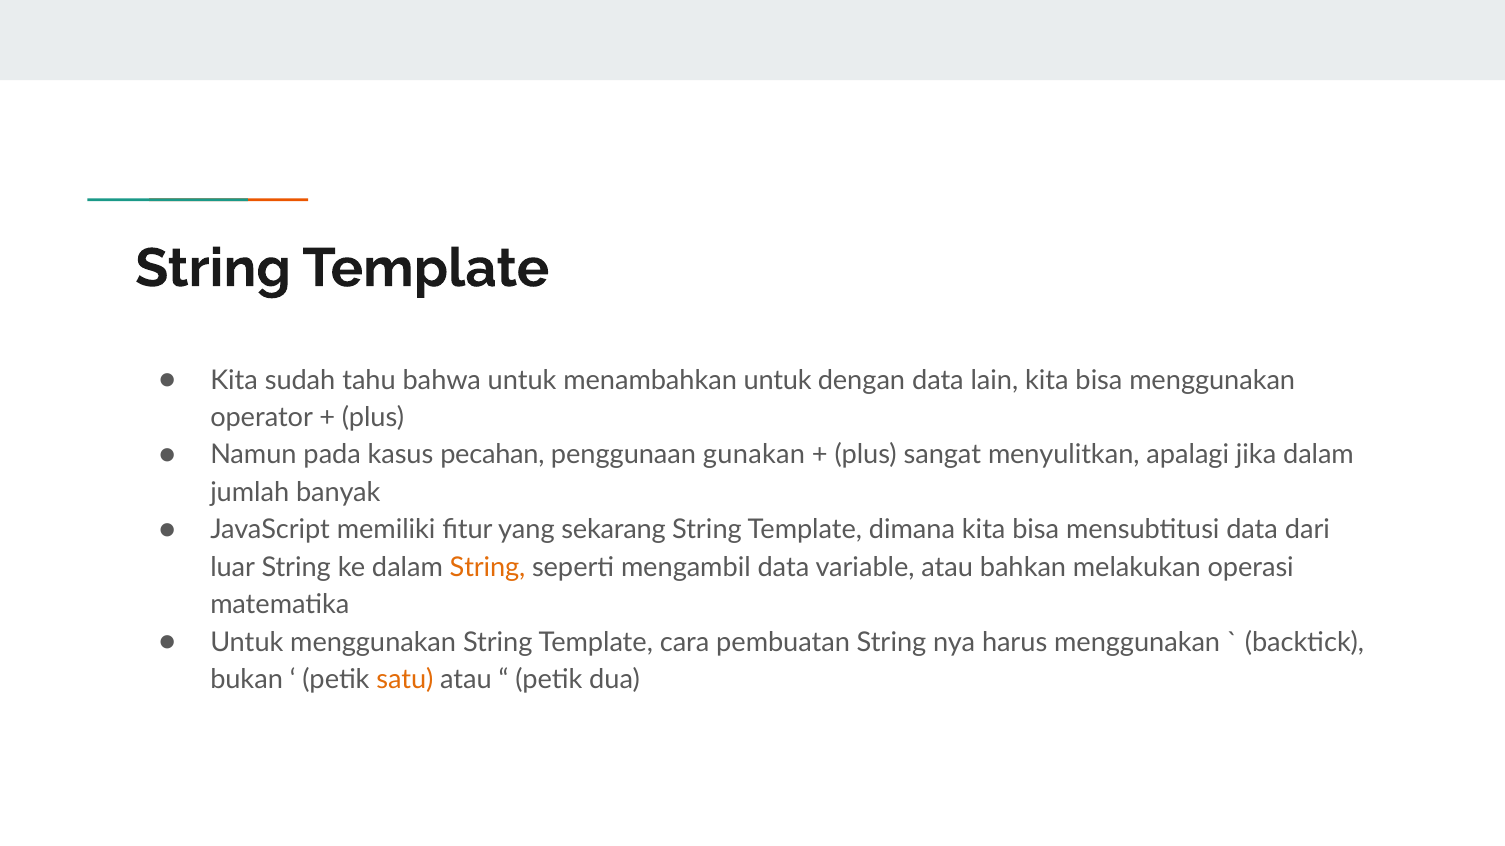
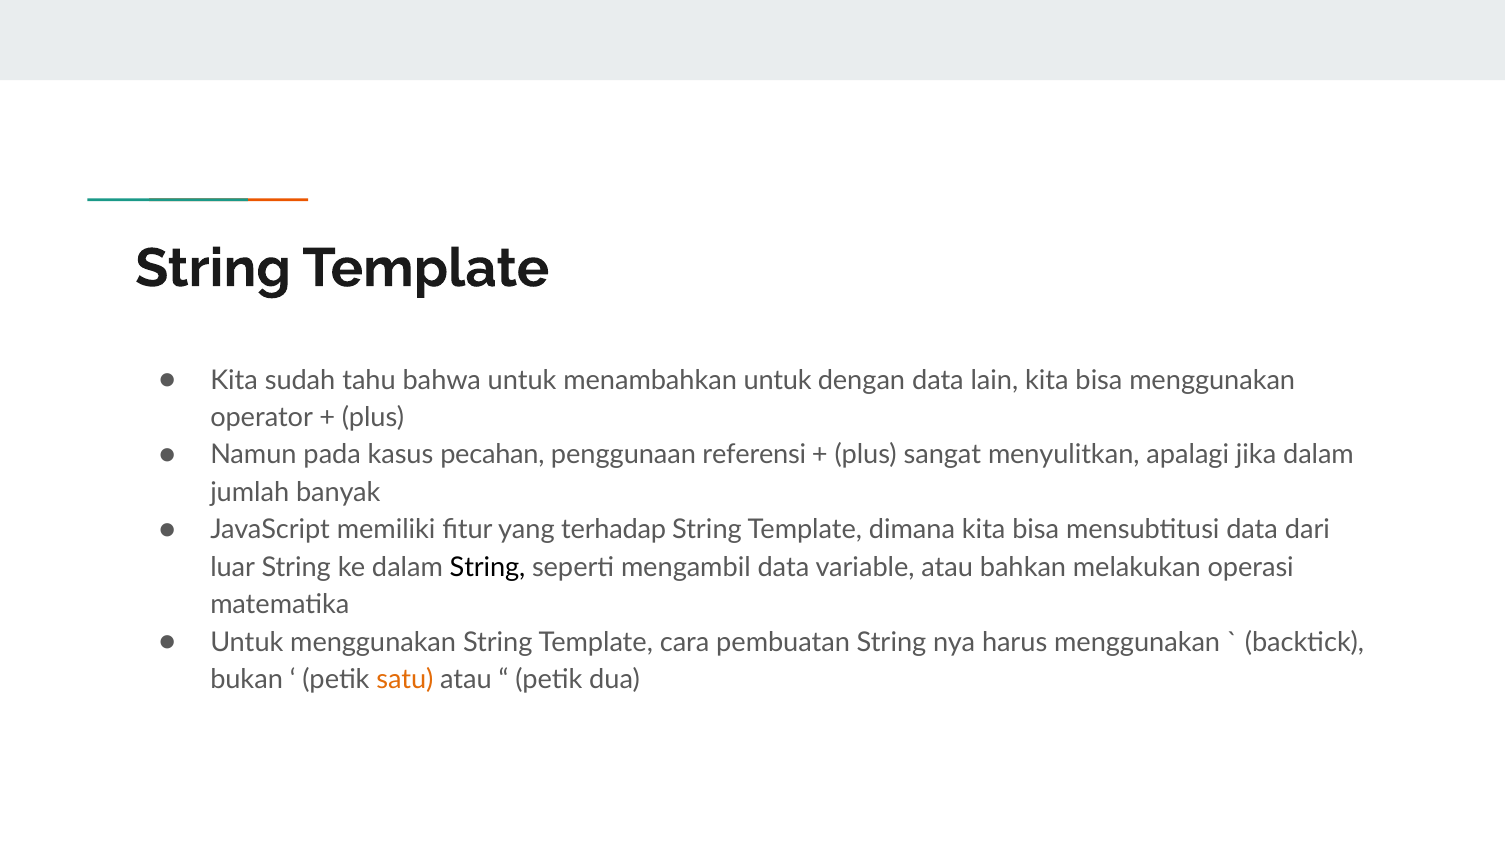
gunakan: gunakan -> referensi (754, 455)
sekarang: sekarang -> terhadap (614, 530)
String colour: orange -> black (488, 568)
